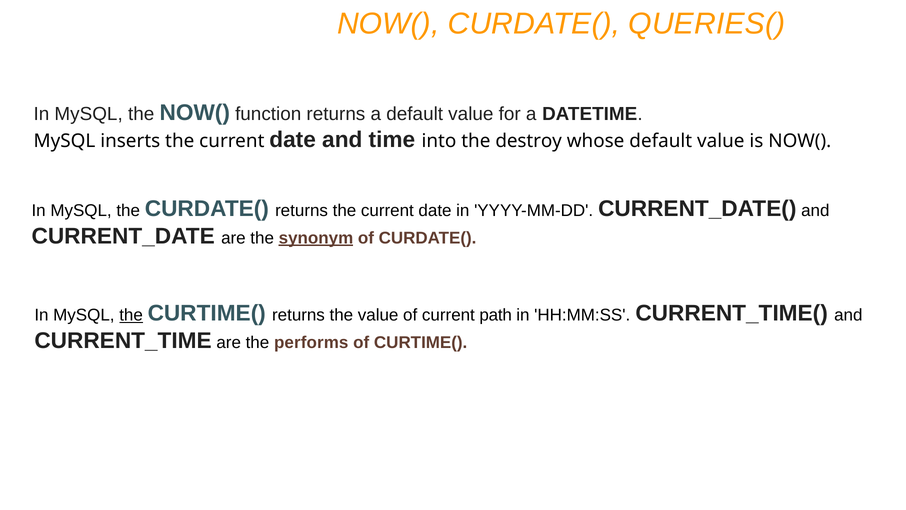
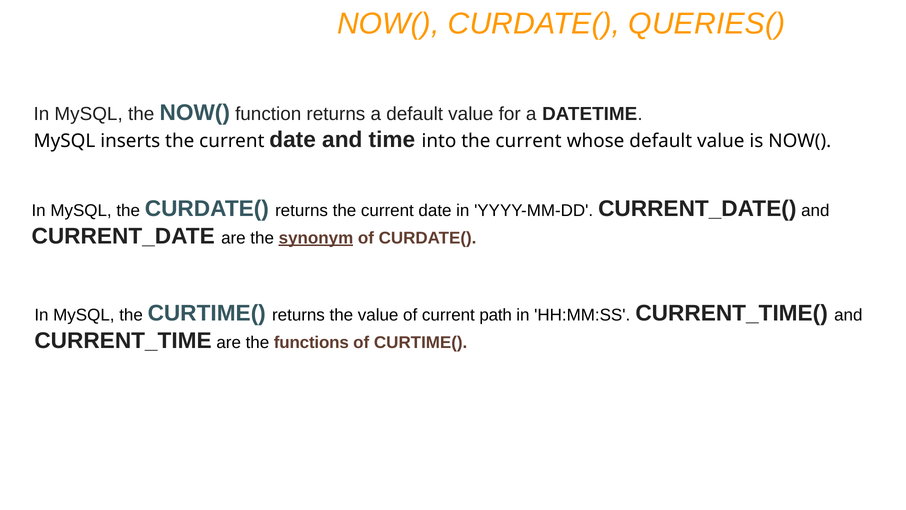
into the destroy: destroy -> current (529, 141)
the underline: present -> none (131, 315)
performs: performs -> functions (311, 342)
